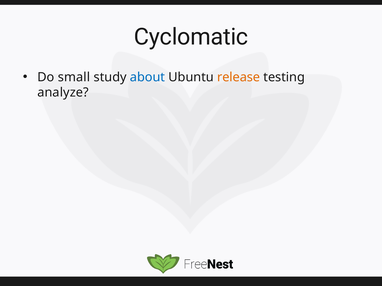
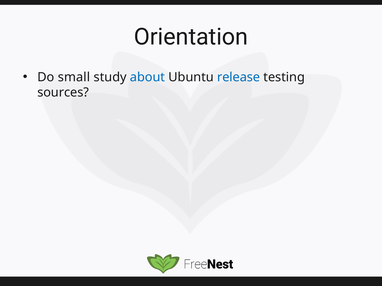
Cyclomatic: Cyclomatic -> Orientation (191, 37)
release colour: orange -> blue (239, 77)
analyze: analyze -> sources (63, 93)
